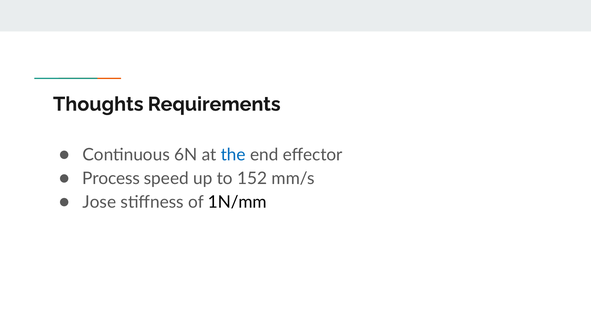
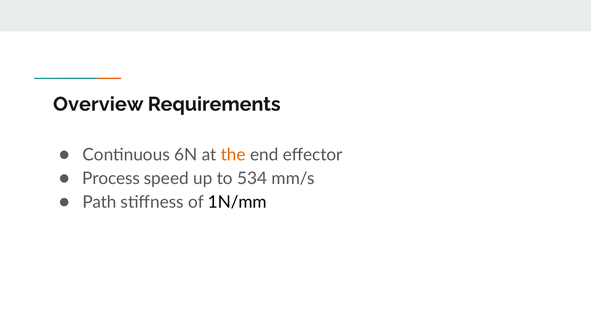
Thoughts: Thoughts -> Overview (98, 104)
the colour: blue -> orange (233, 155)
152: 152 -> 534 (252, 179)
Jose: Jose -> Path (99, 202)
